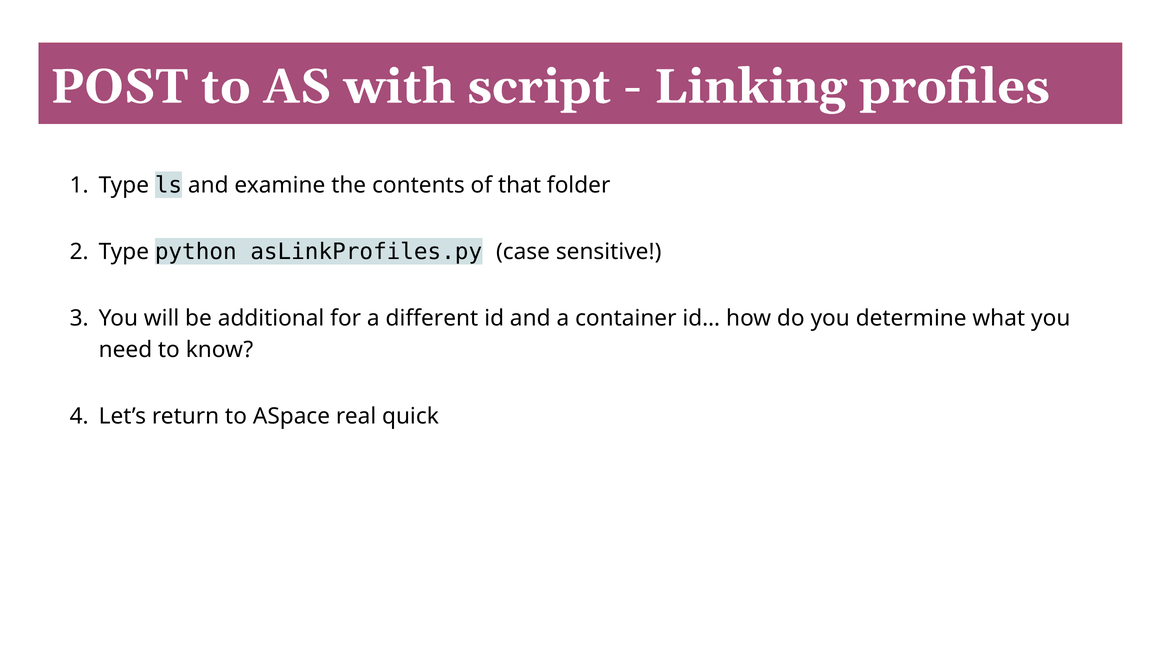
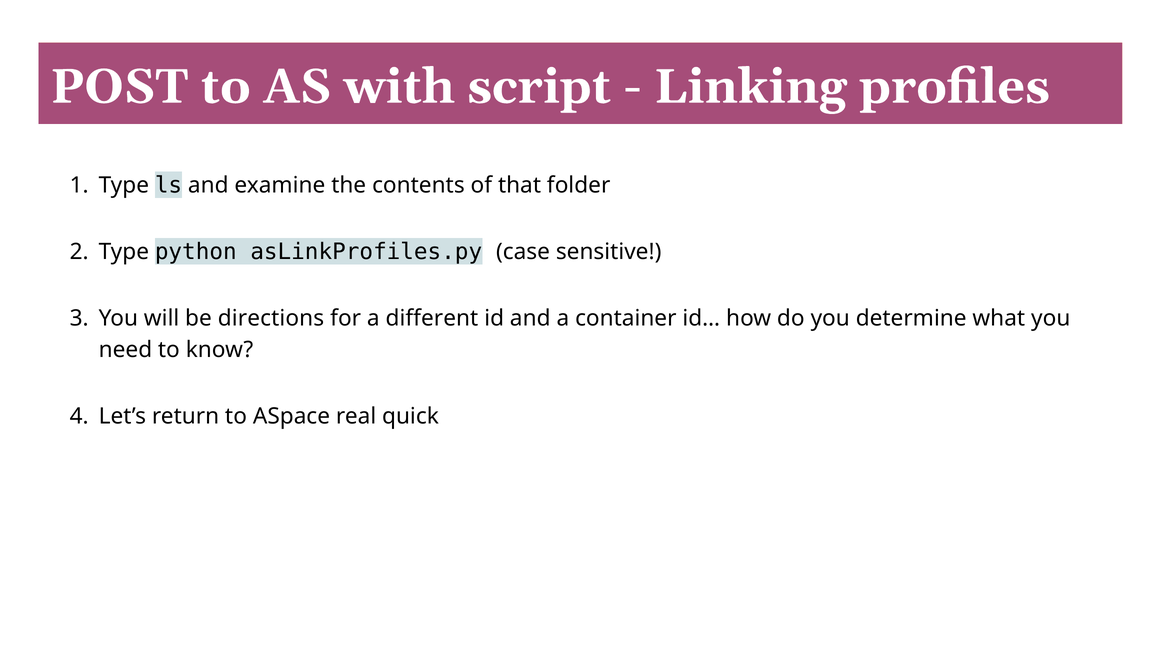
additional: additional -> directions (271, 319)
